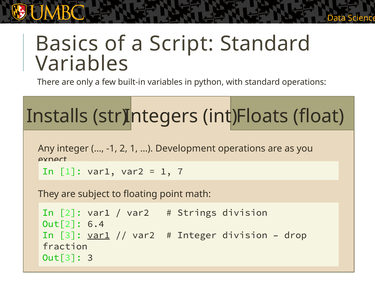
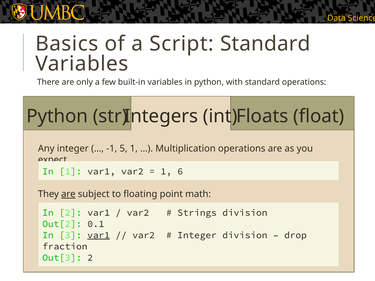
Installs: Installs -> Python (57, 116)
-1 2: 2 -> 5 (124, 149)
Development: Development -> Multiplication (186, 149)
7: 7 -> 6 (180, 171)
are underline: none -> present (68, 194)
6.4: 6.4 -> 0.1 (96, 224)
Out[3 3: 3 -> 2 (90, 258)
